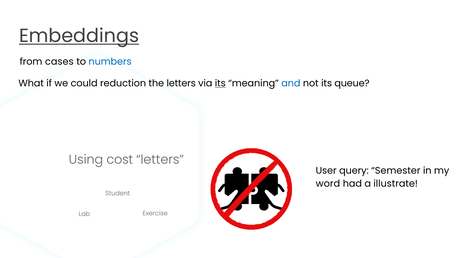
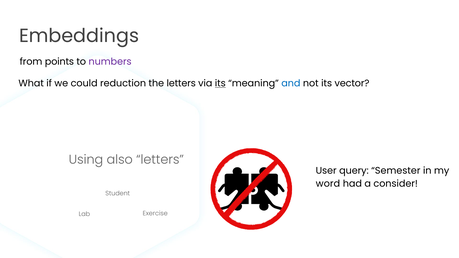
Embeddings underline: present -> none (79, 36)
cases: cases -> points (59, 62)
numbers colour: blue -> purple (110, 62)
queue: queue -> vector (352, 83)
cost: cost -> also (120, 160)
illustrate: illustrate -> consider (396, 184)
